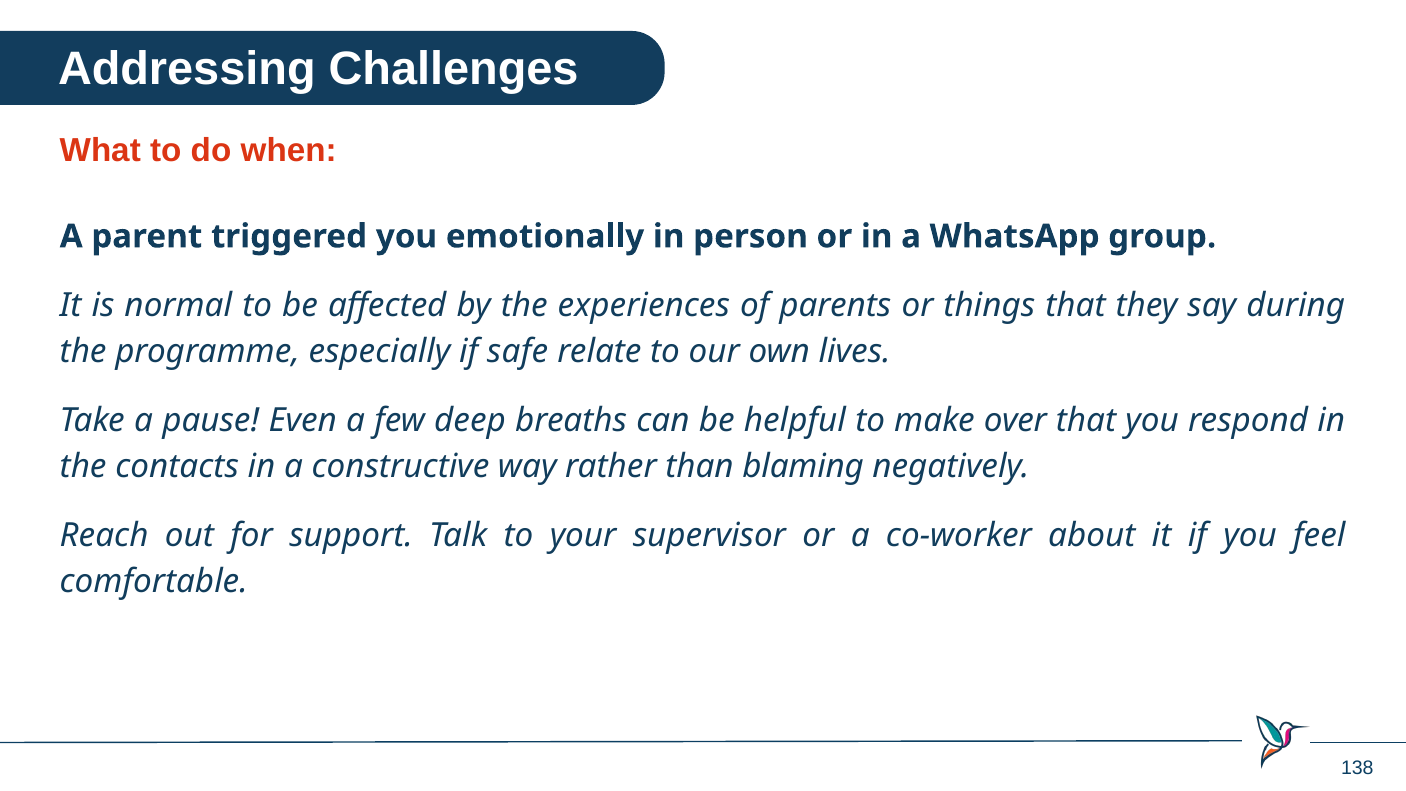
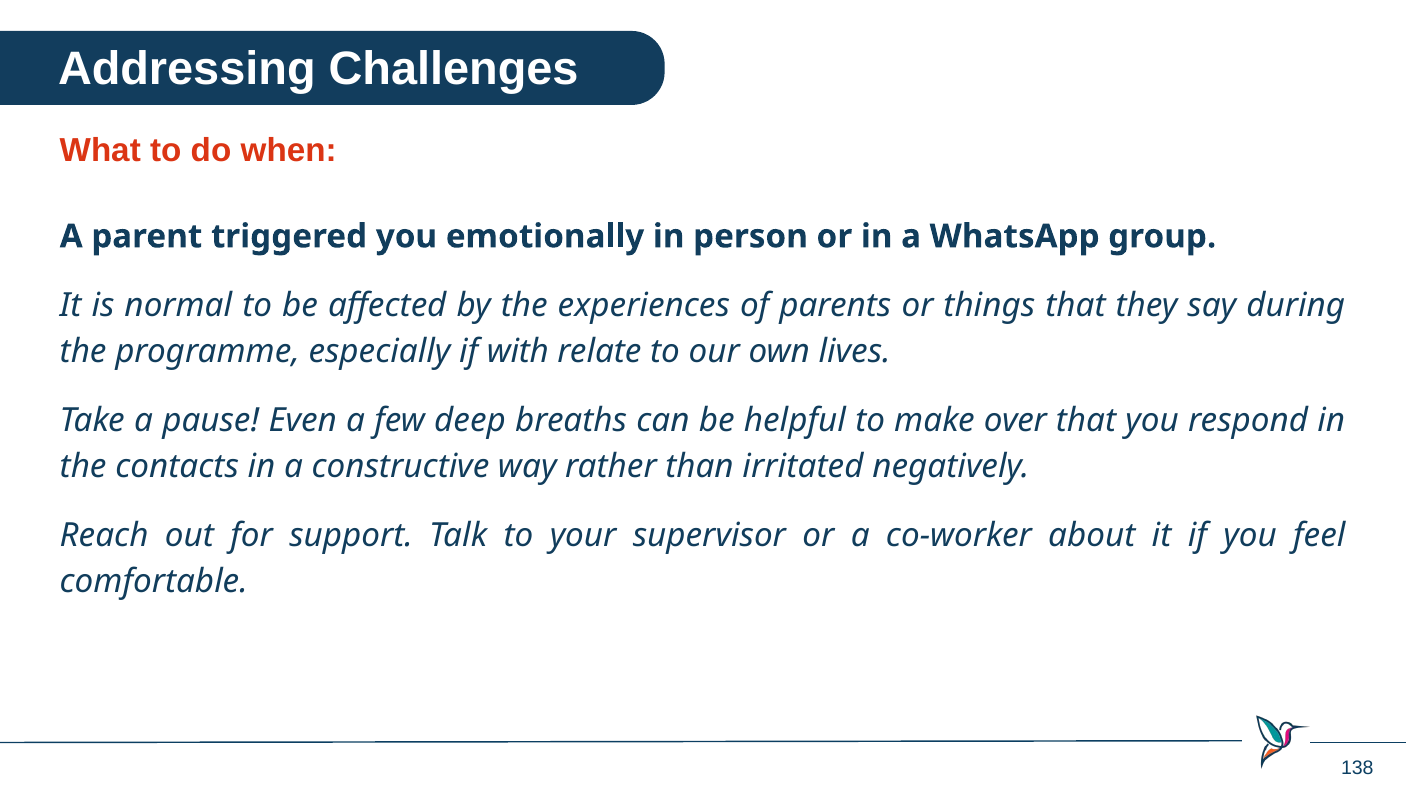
safe: safe -> with (518, 351)
blaming: blaming -> irritated (803, 466)
